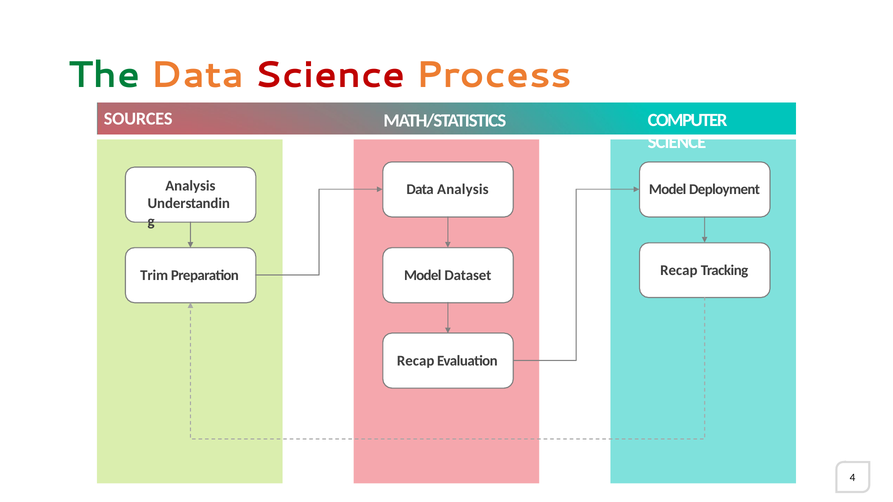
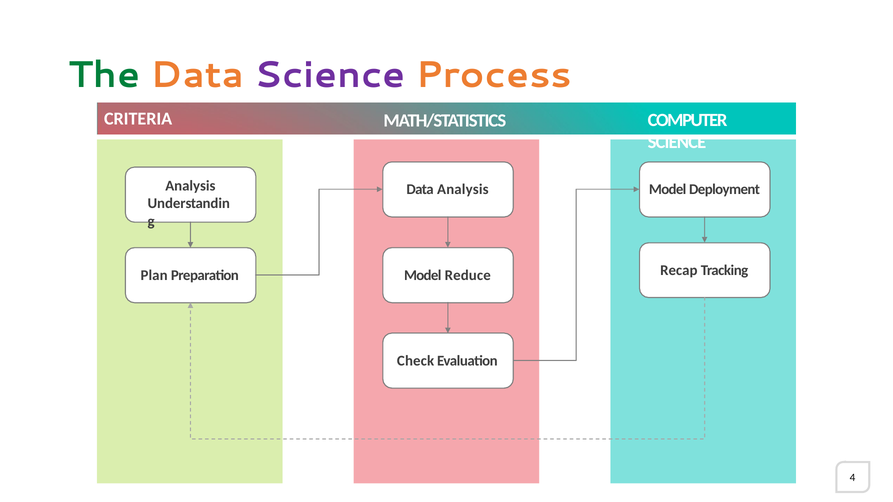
Science colour: red -> purple (330, 75)
SOURCES: SOURCES -> CRITERIA (138, 119)
Dataset: Dataset -> Reduce (468, 275)
Trim: Trim -> Plan (154, 275)
Recap: Recap -> Check (416, 361)
